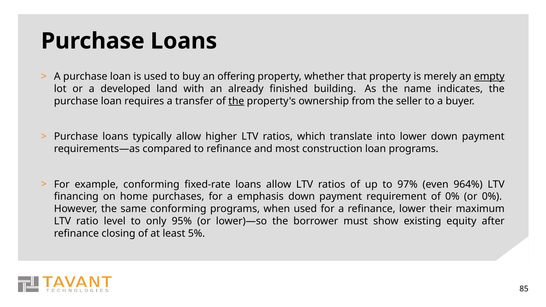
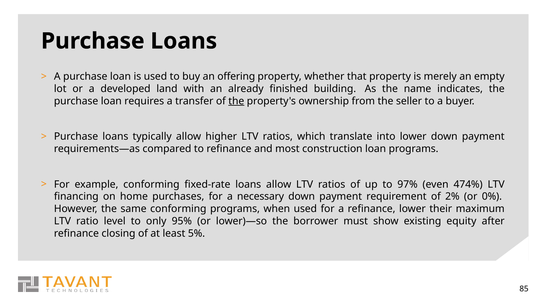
empty underline: present -> none (489, 77)
964%: 964% -> 474% (468, 184)
emphasis: emphasis -> necessary (261, 197)
of 0%: 0% -> 2% (452, 197)
